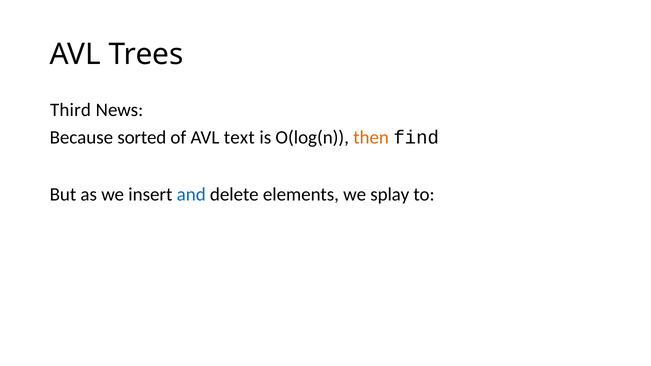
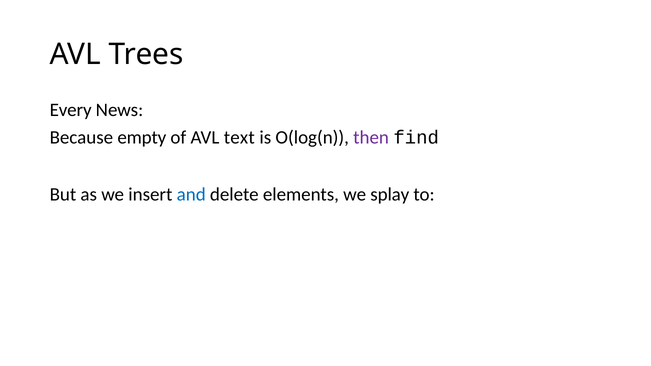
Third: Third -> Every (71, 110)
sorted: sorted -> empty (142, 137)
then colour: orange -> purple (371, 137)
